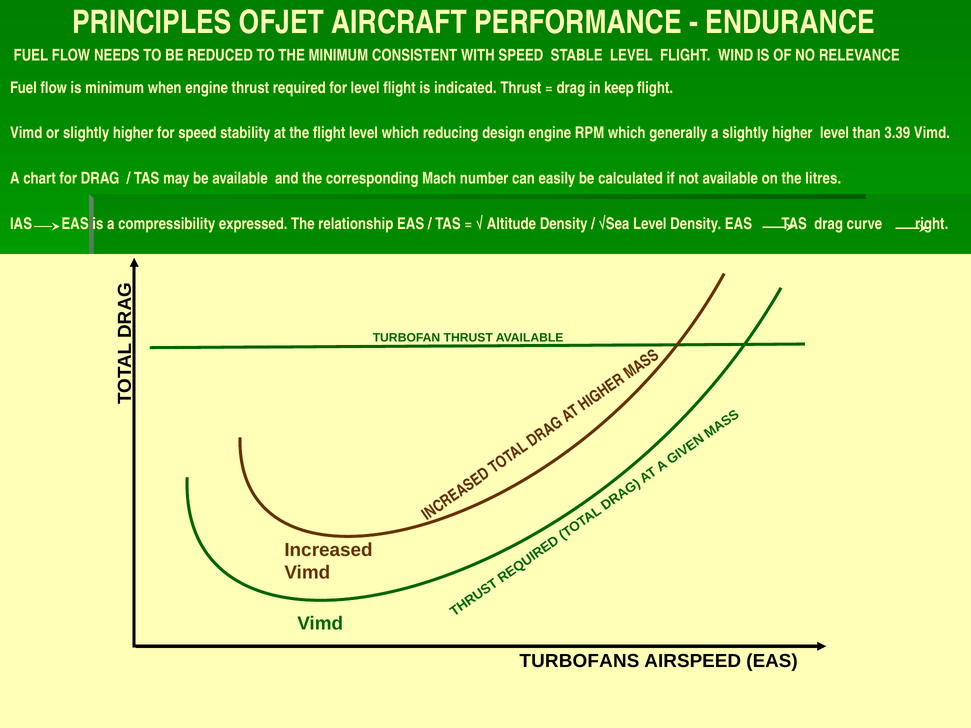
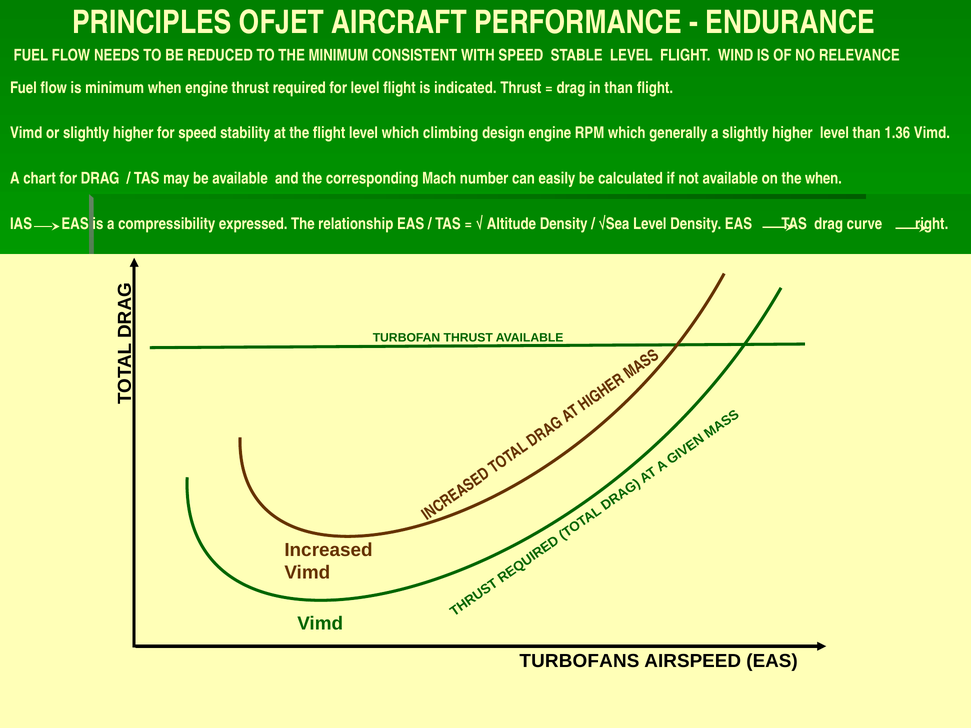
in keep: keep -> than (619, 88)
reducing: reducing -> climbing (451, 133)
3.39: 3.39 -> 1.36 (897, 133)
the litres: litres -> when (823, 179)
